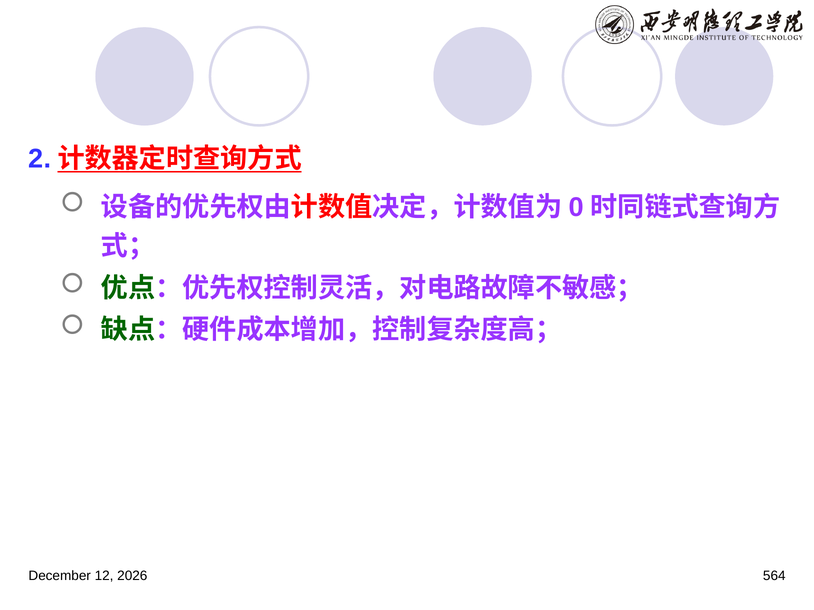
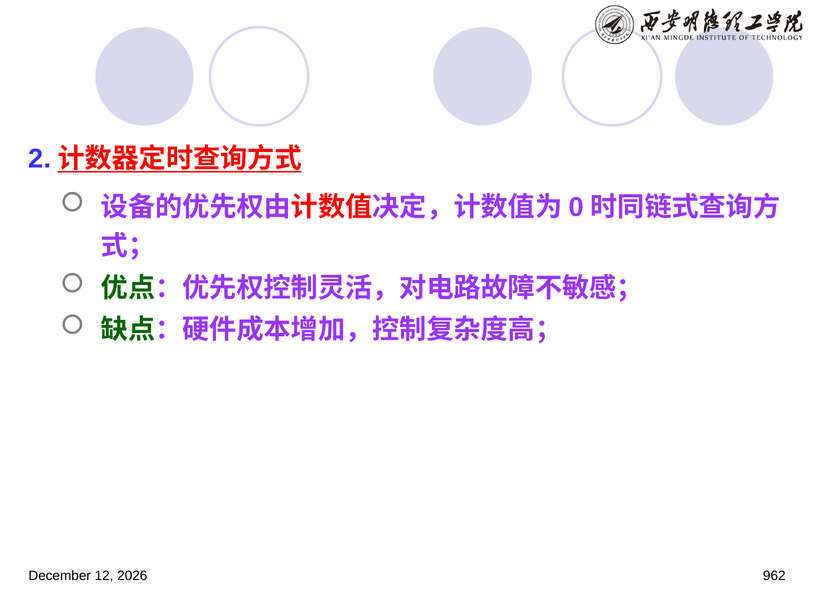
564: 564 -> 962 (774, 576)
